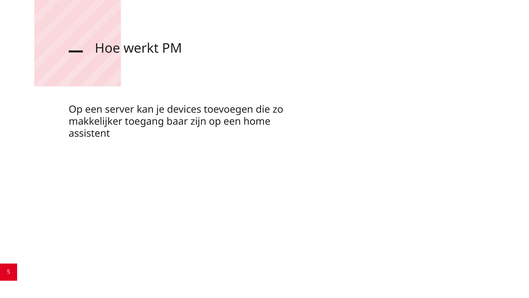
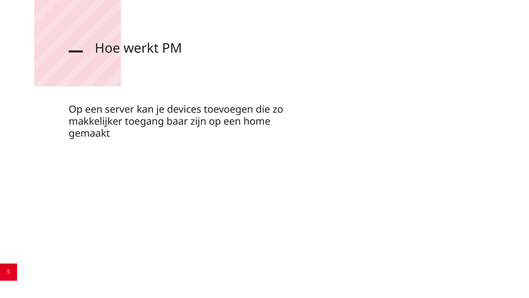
assistent: assistent -> gemaakt (89, 133)
